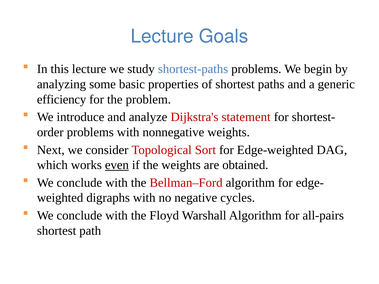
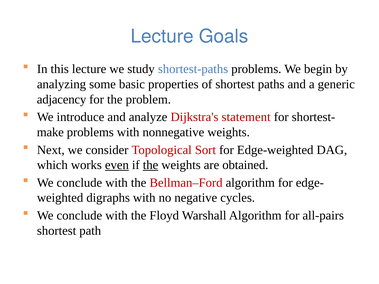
efficiency: efficiency -> adjacency (62, 99)
order: order -> make (50, 132)
the underline: none -> present (151, 165)
